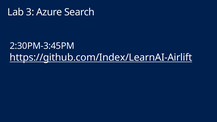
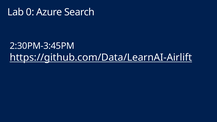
3: 3 -> 0 (30, 12)
https://github.com/Index/LearnAI-Airlift: https://github.com/Index/LearnAI-Airlift -> https://github.com/Data/LearnAI-Airlift (101, 57)
